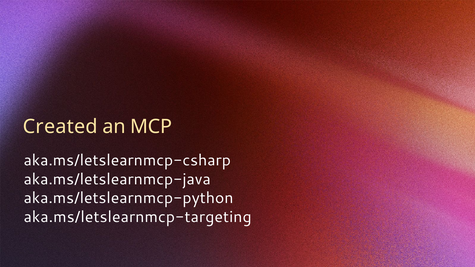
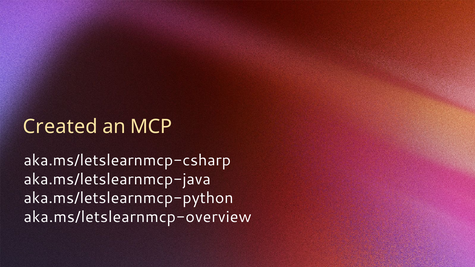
aka.ms/letslearnmcp-targeting: aka.ms/letslearnmcp-targeting -> aka.ms/letslearnmcp-overview (138, 217)
